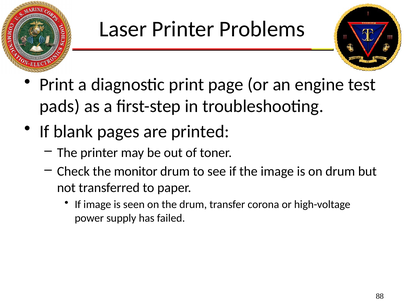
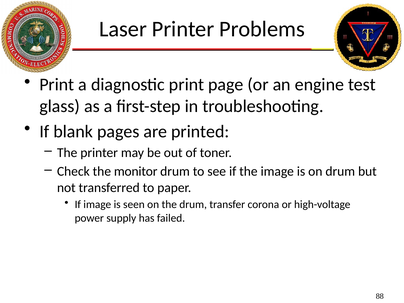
pads: pads -> glass (60, 106)
